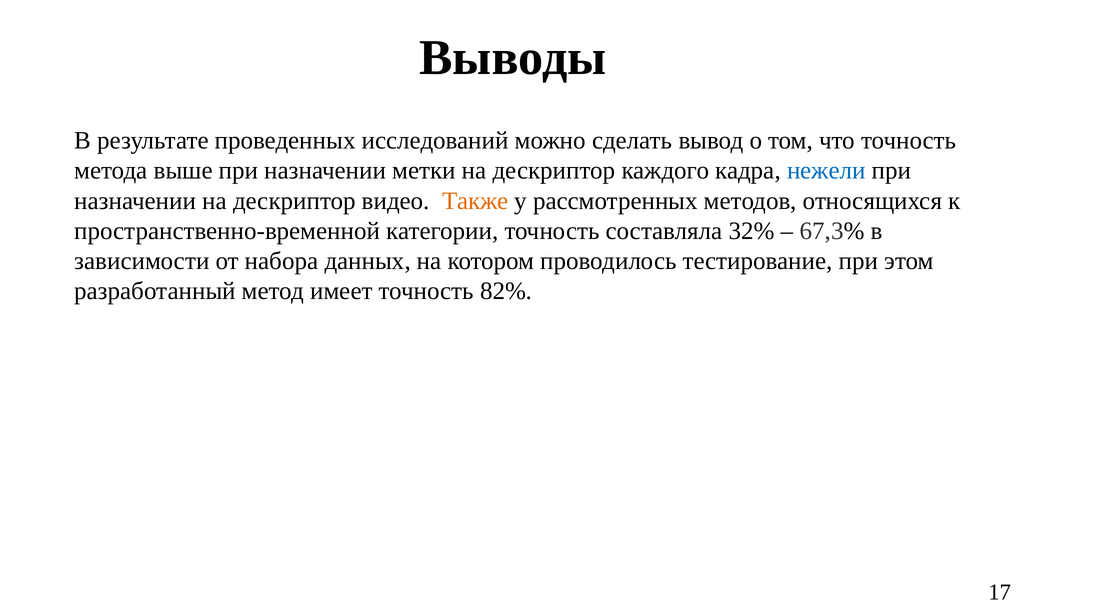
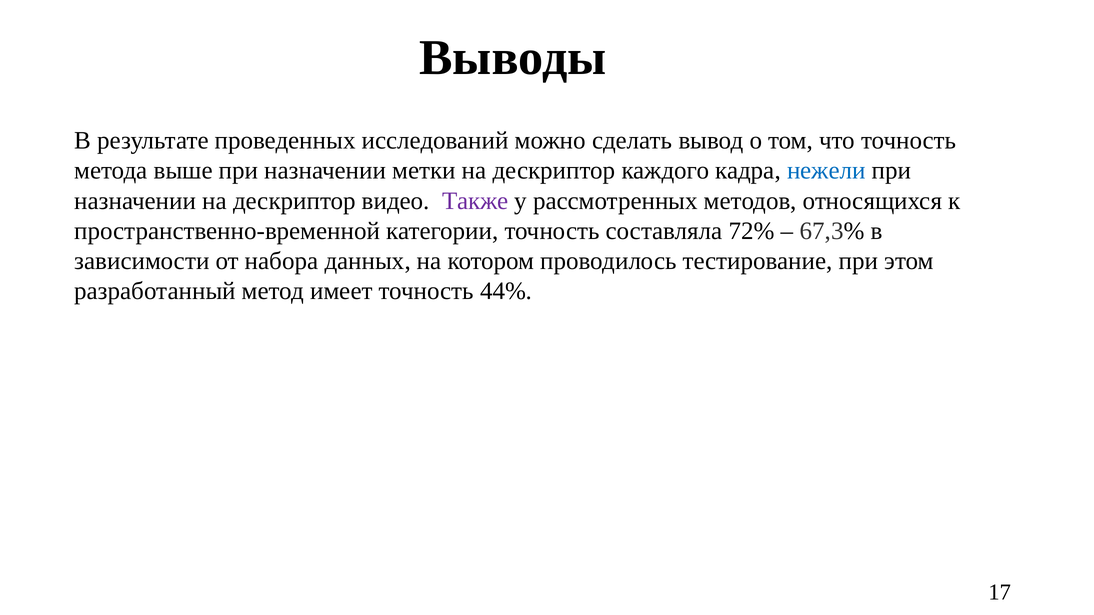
Также colour: orange -> purple (475, 201)
32%: 32% -> 72% (752, 231)
82%: 82% -> 44% (506, 291)
